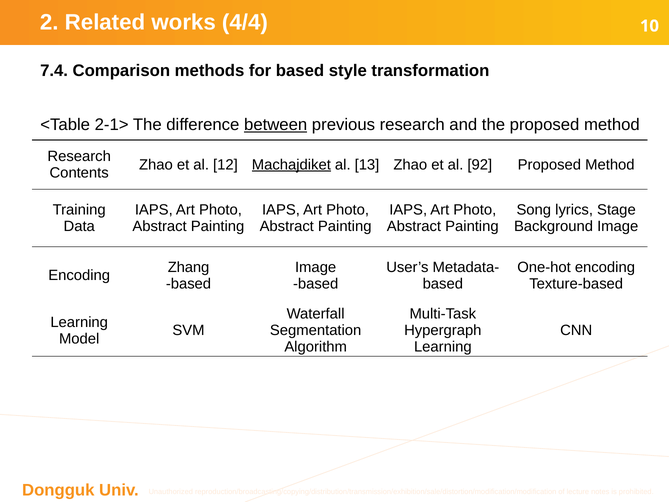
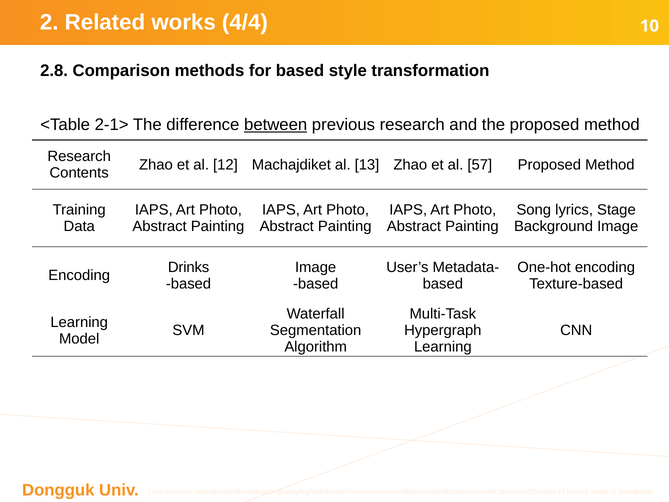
7.4: 7.4 -> 2.8 (54, 71)
Machajdiket underline: present -> none (291, 165)
92: 92 -> 57 (480, 165)
Zhang: Zhang -> Drinks (189, 267)
